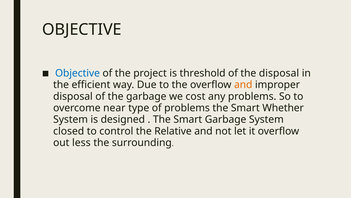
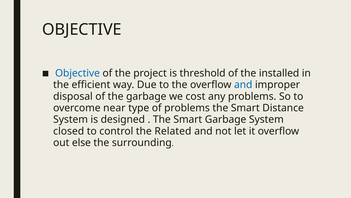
the disposal: disposal -> installed (279, 73)
and colour: orange -> blue (243, 85)
Whether: Whether -> Distance (283, 108)
Relative: Relative -> Related (173, 131)
less: less -> else (81, 142)
